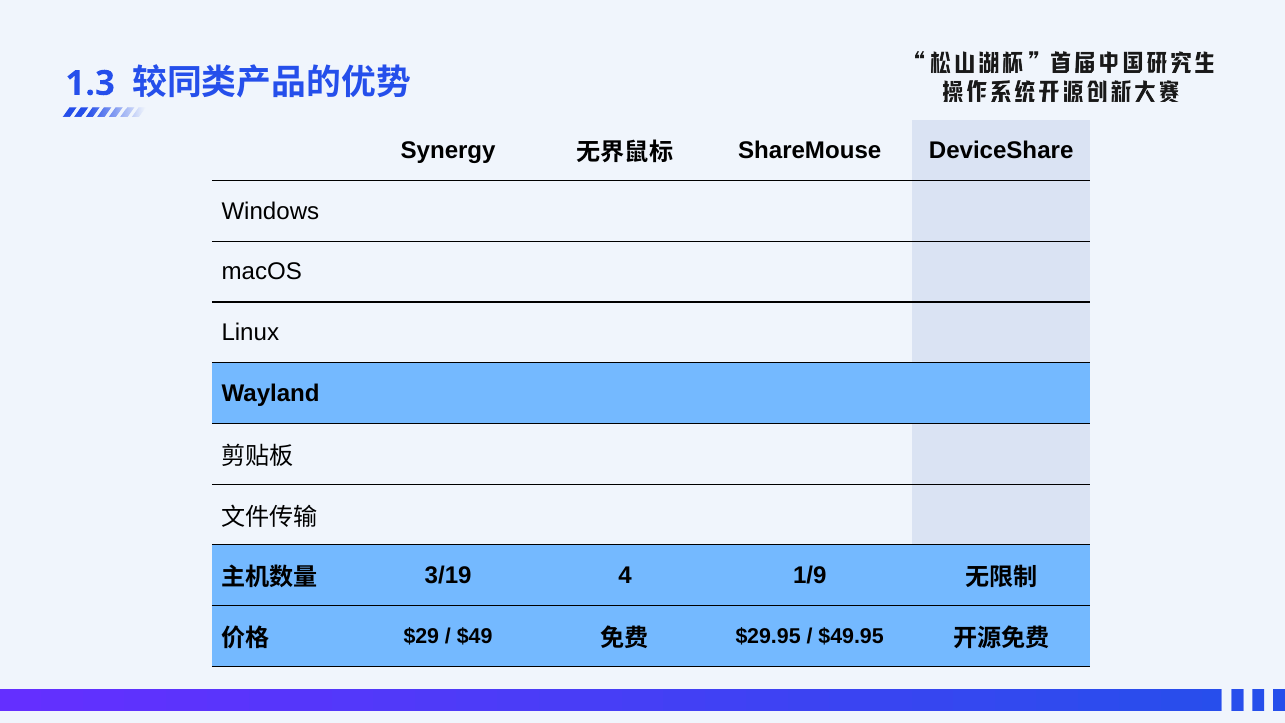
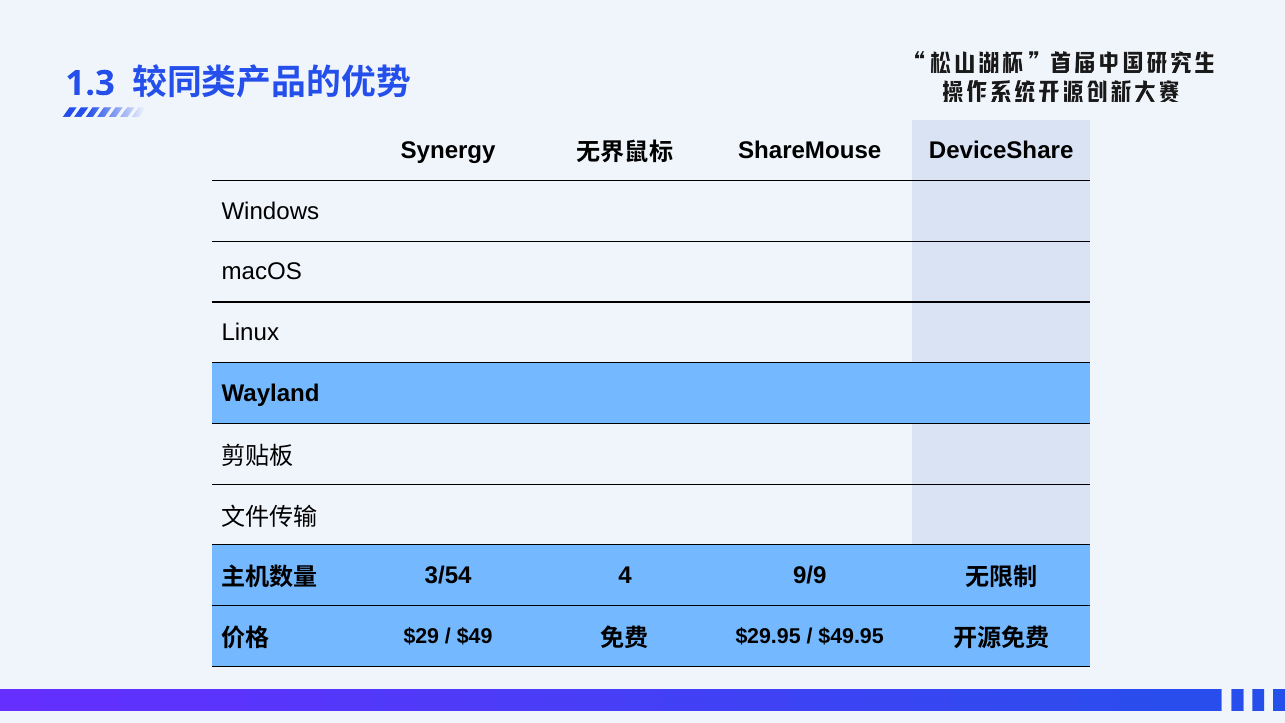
3/19: 3/19 -> 3/54 (448, 575)
1/9: 1/9 -> 9/9 (810, 575)
